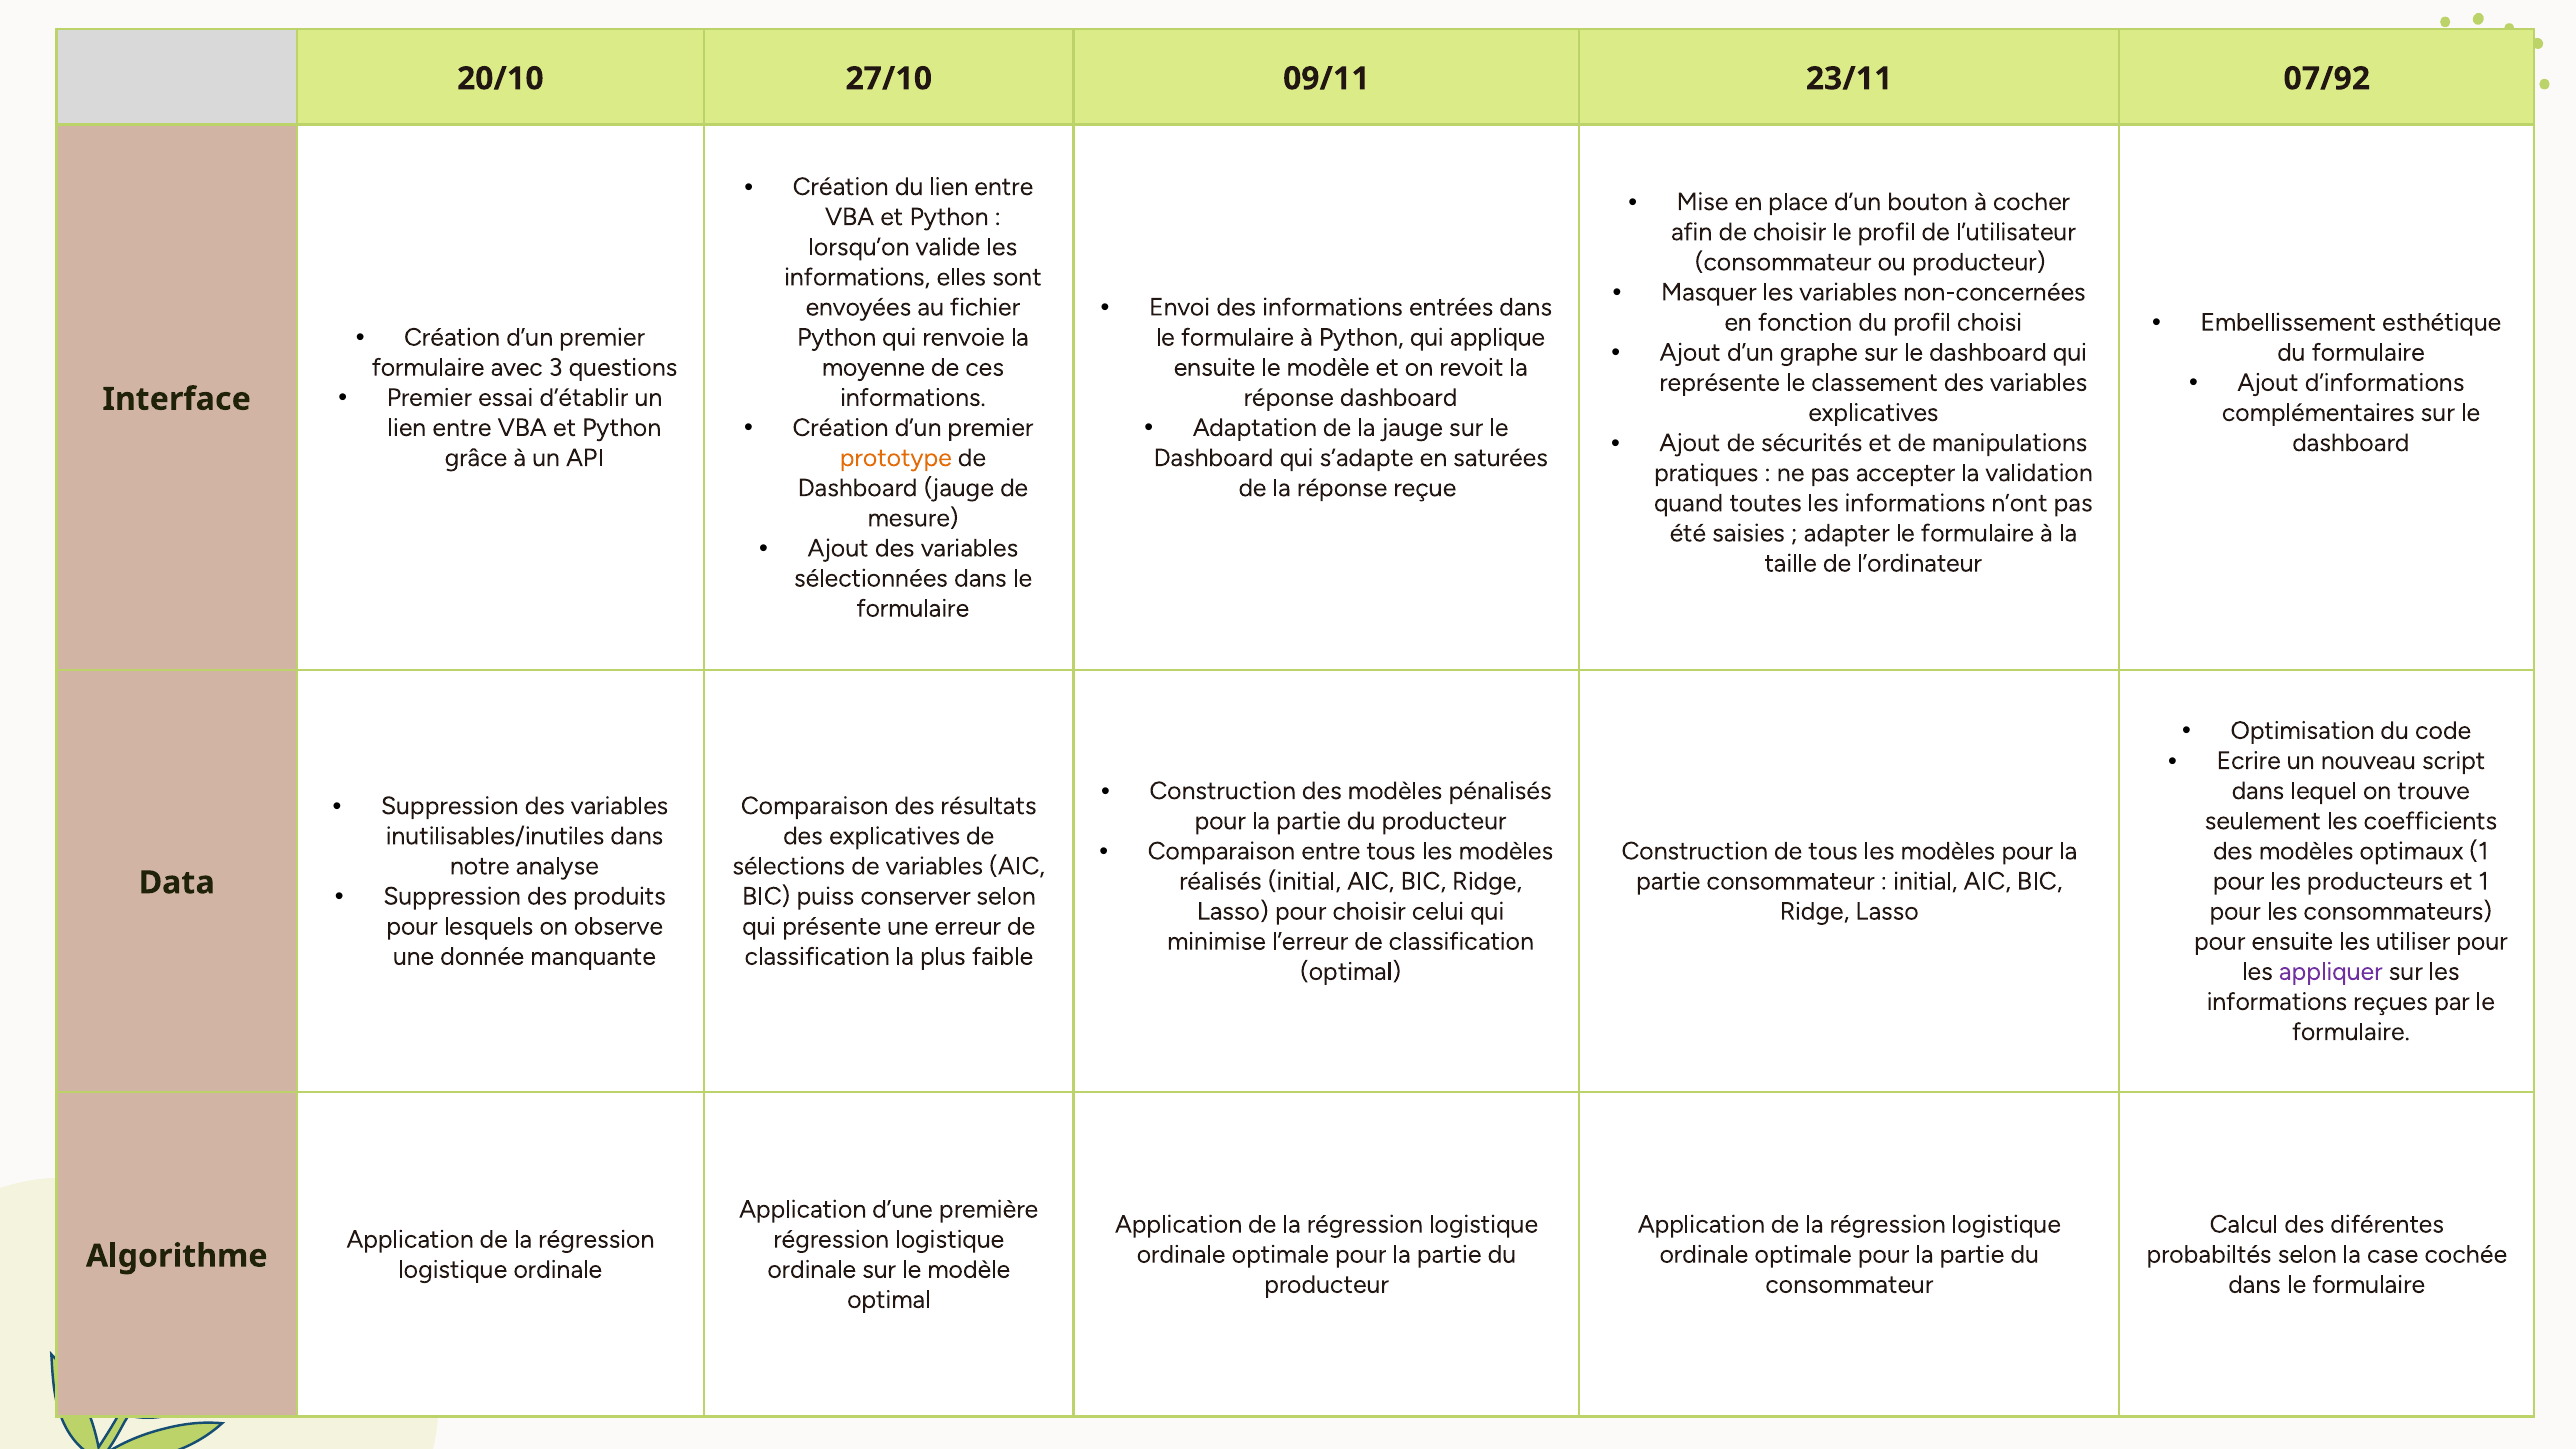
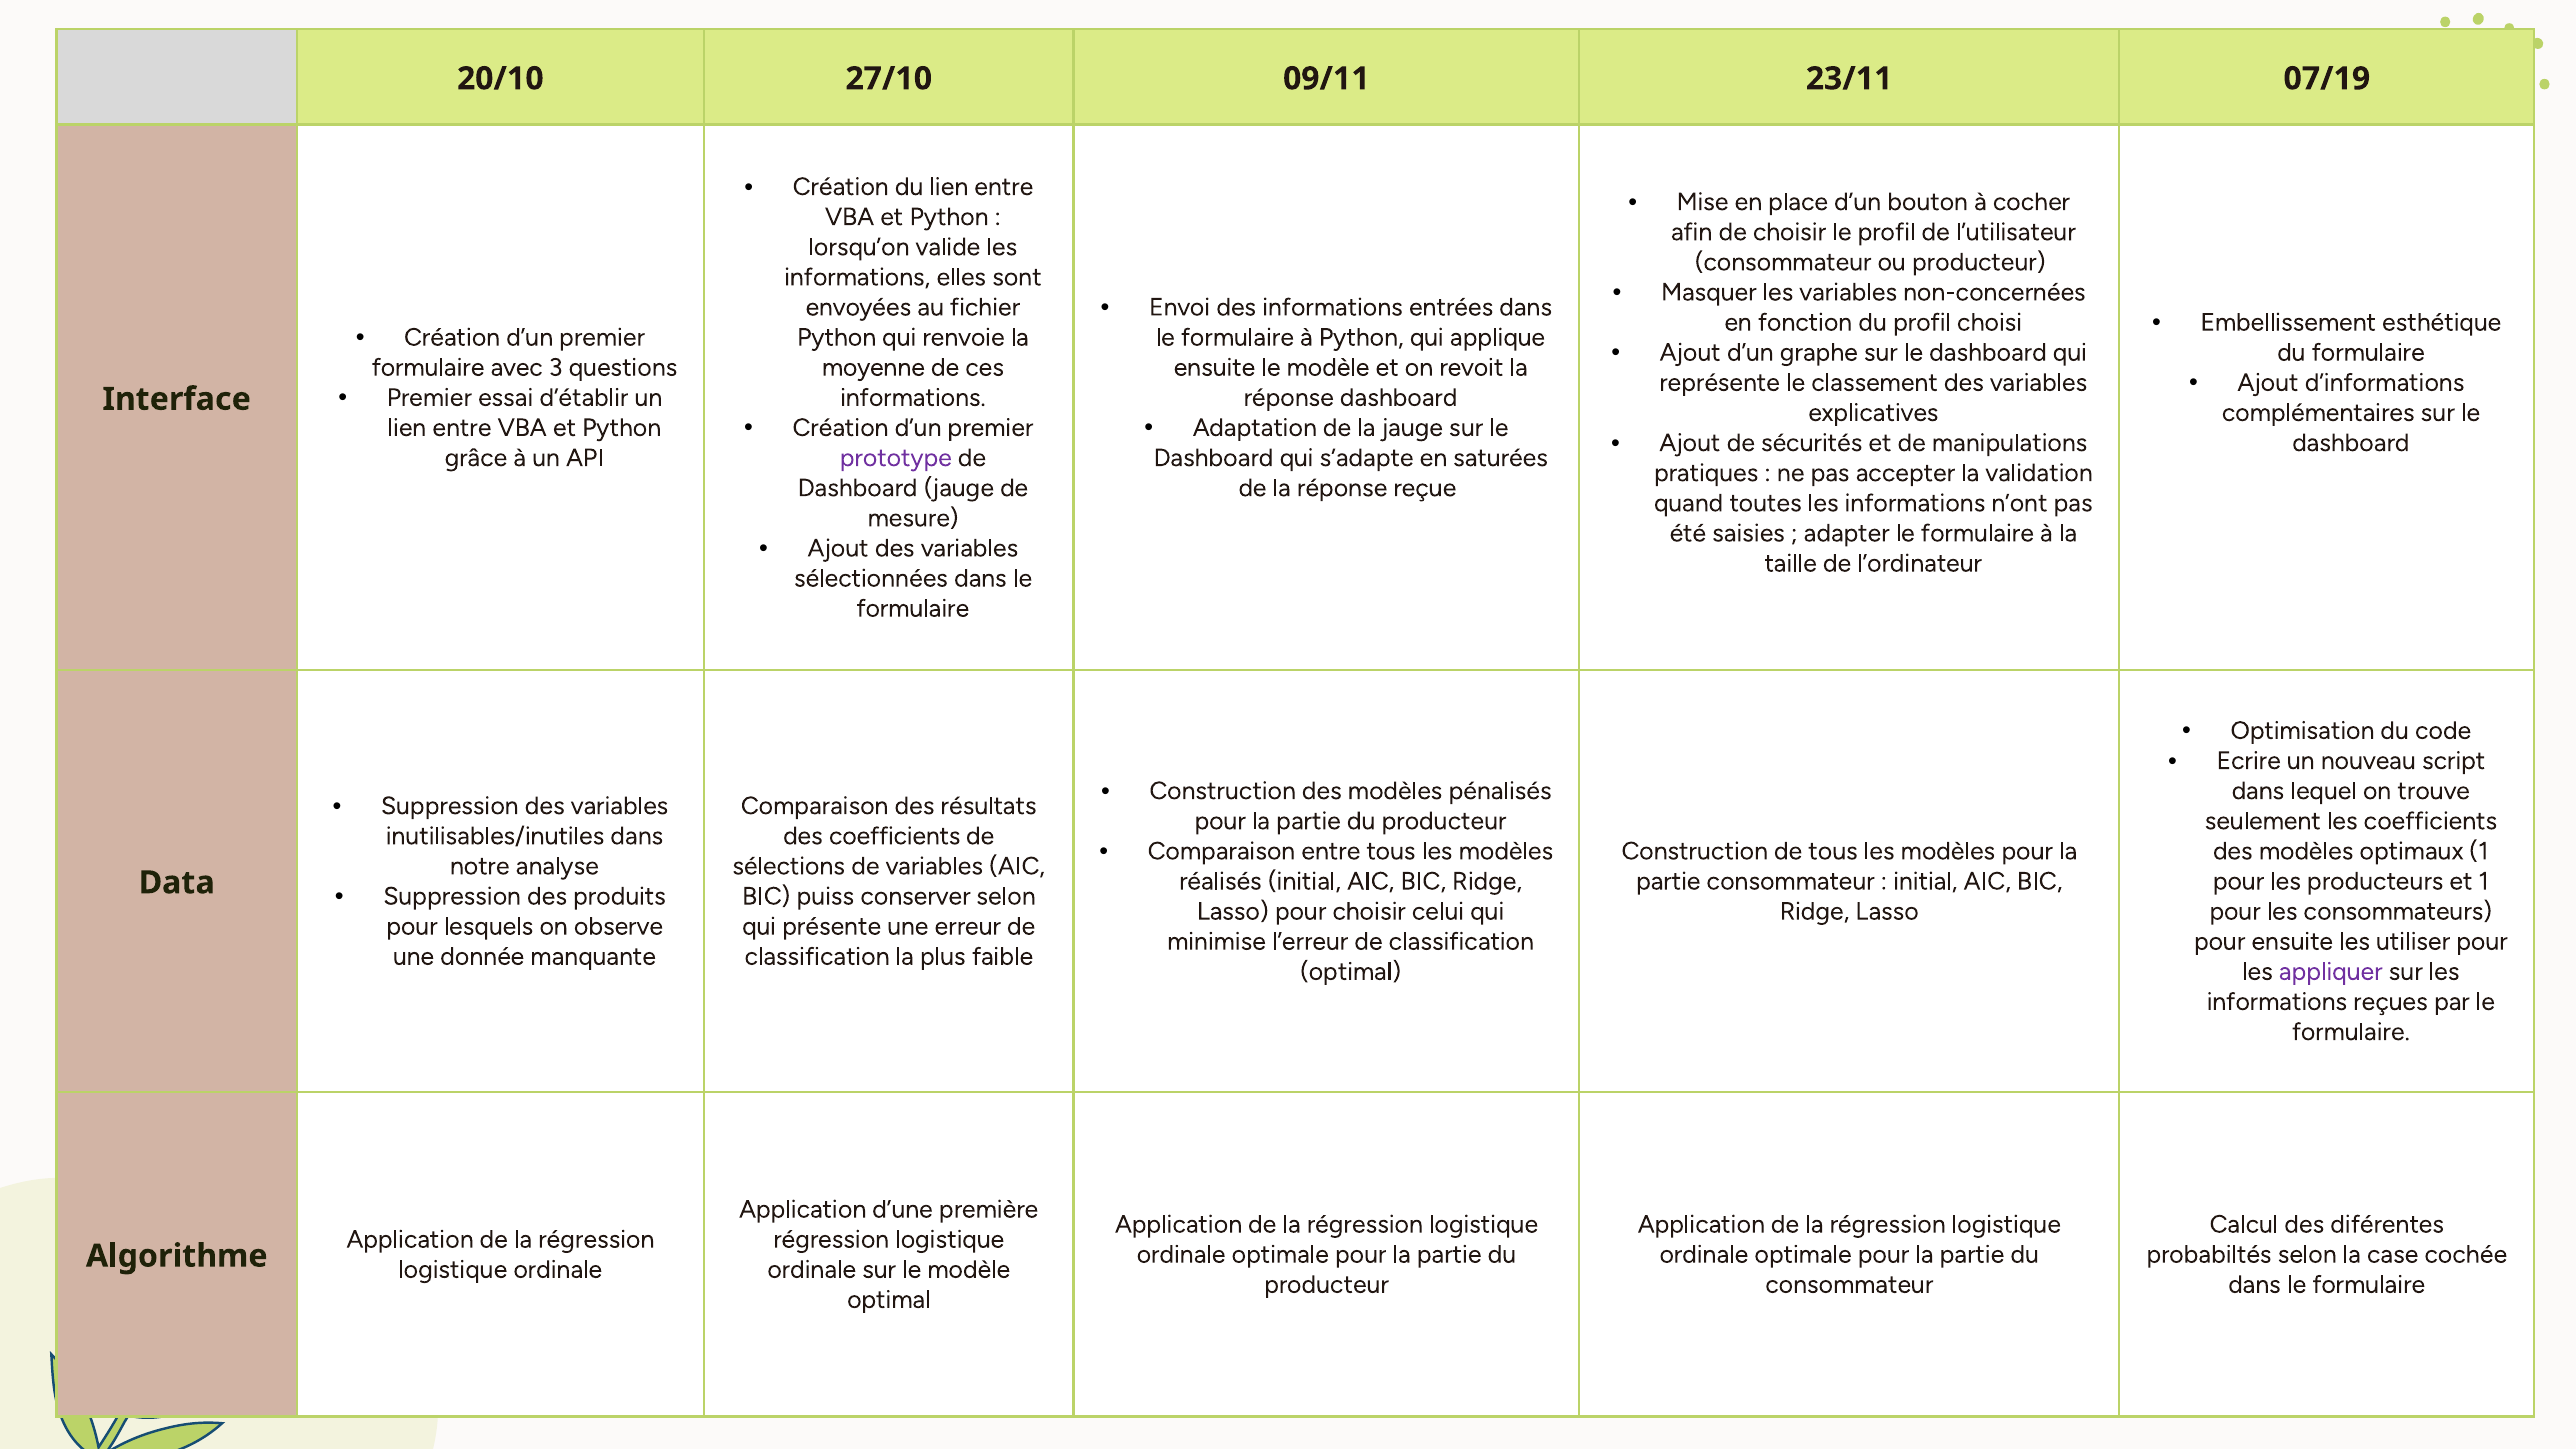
07/92: 07/92 -> 07/19 (2327, 79)
prototype colour: orange -> purple (896, 458)
des explicatives: explicatives -> coefficients (895, 836)
